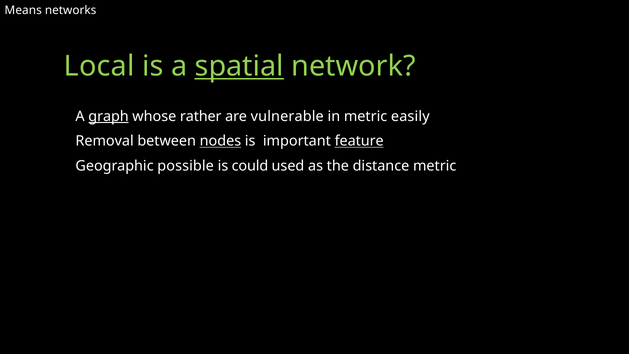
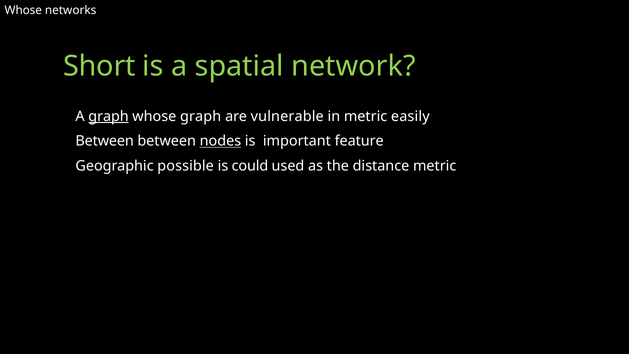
Means: Means -> Whose (23, 10)
Local: Local -> Short (99, 66)
spatial underline: present -> none (239, 66)
whose rather: rather -> graph (201, 116)
Removal: Removal -> Between (105, 141)
feature underline: present -> none (359, 141)
